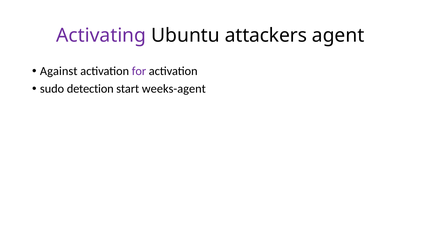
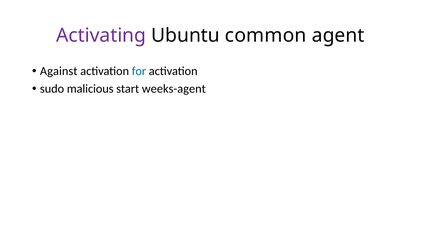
attackers: attackers -> common (266, 35)
for colour: purple -> blue (139, 71)
detection: detection -> malicious (90, 89)
